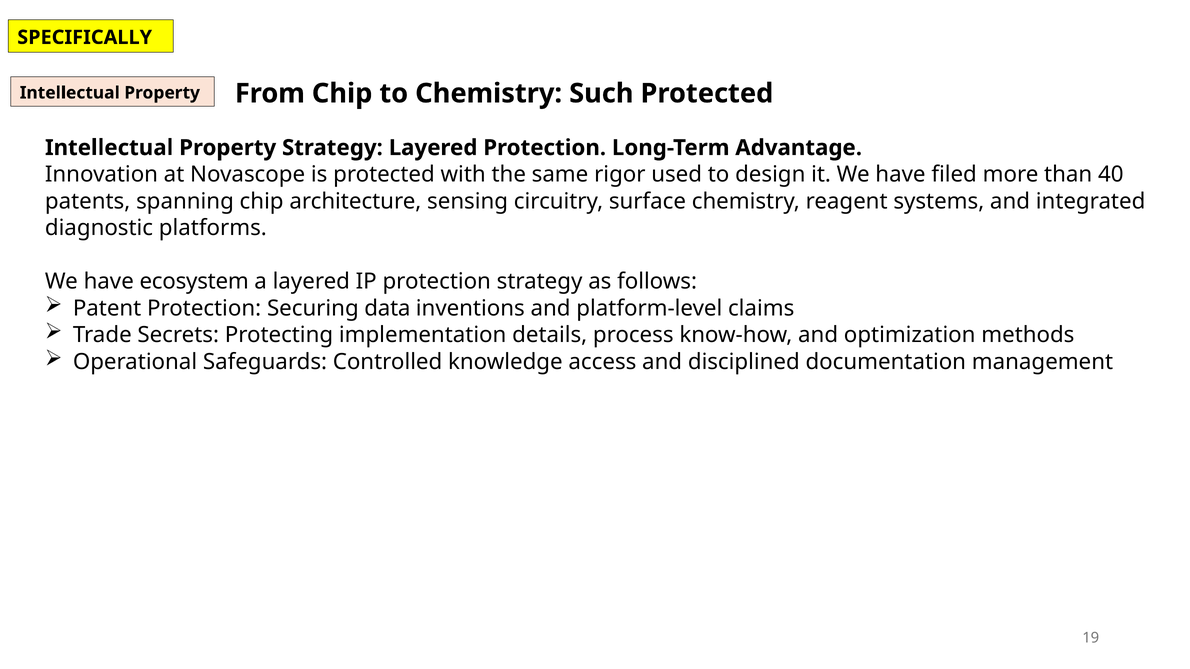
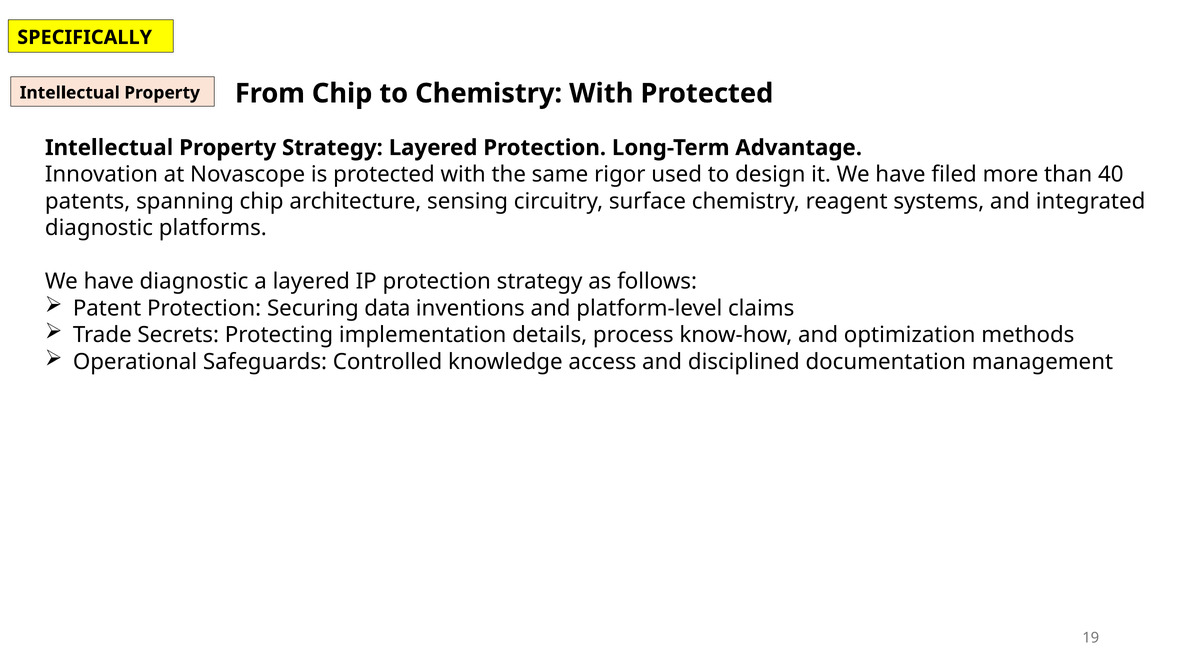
Chemistry Such: Such -> With (601, 93)
have ecosystem: ecosystem -> diagnostic (194, 282)
